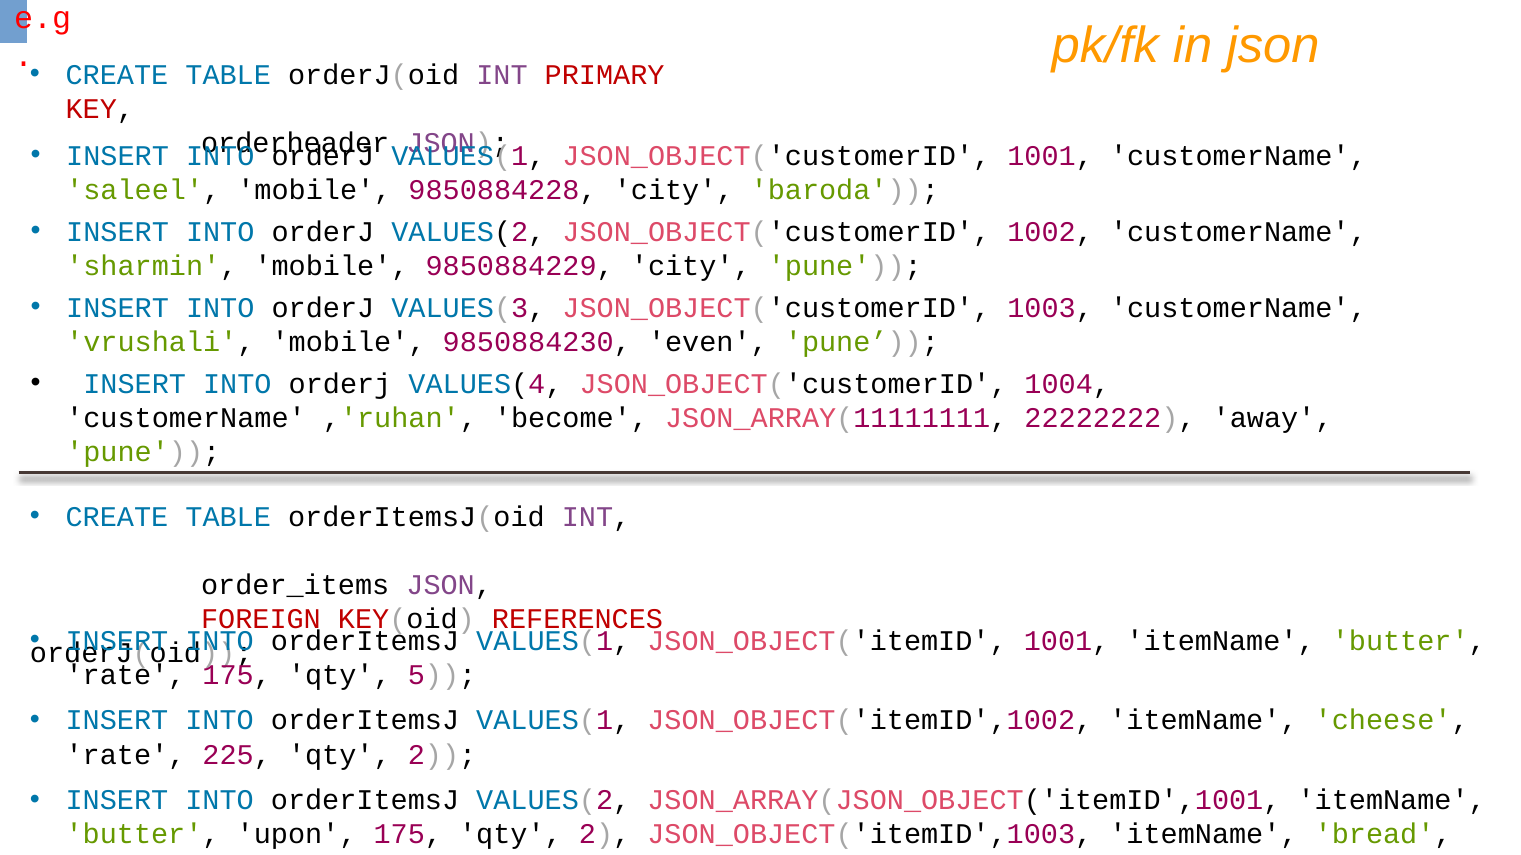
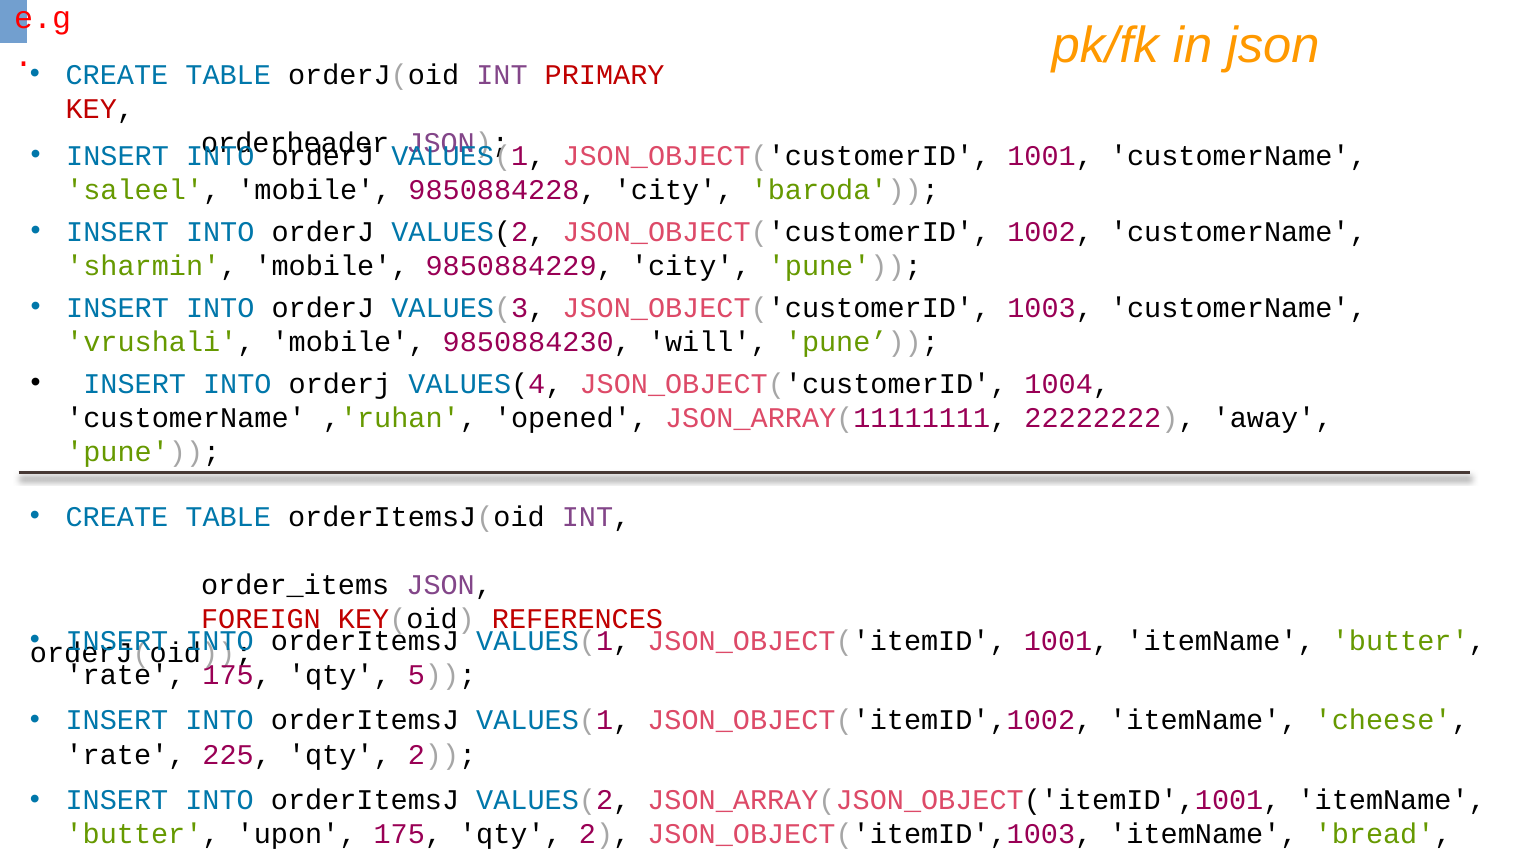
even: even -> will (708, 342)
become: become -> opened (571, 418)
